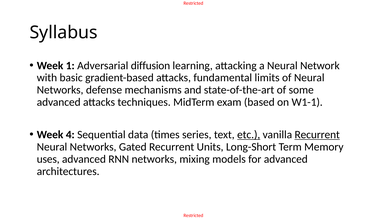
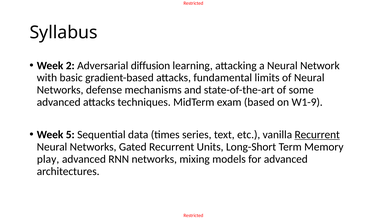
1: 1 -> 2 (70, 65)
W1-1: W1-1 -> W1-9 (307, 102)
4: 4 -> 5 (70, 134)
etc underline: present -> none (249, 134)
uses: uses -> play (48, 159)
